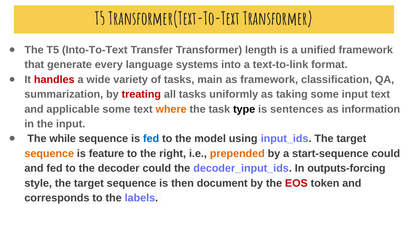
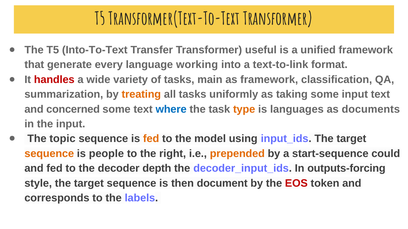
length: length -> useful (261, 50)
systems: systems -> working (197, 65)
treating colour: red -> orange (141, 95)
applicable: applicable -> concerned (73, 109)
where colour: orange -> blue (171, 109)
type colour: black -> orange (244, 109)
sentences: sentences -> languages (297, 109)
information: information -> documents (371, 109)
while: while -> topic (62, 139)
fed colour: blue -> orange (151, 139)
feature: feature -> people (106, 154)
decoder could: could -> depth (157, 169)
